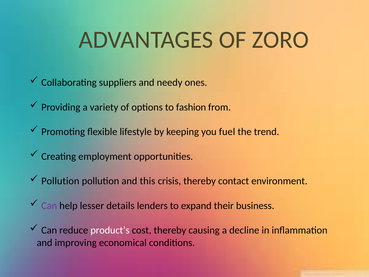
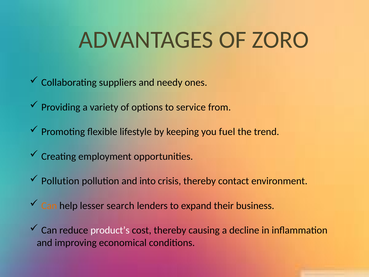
fashion: fashion -> service (191, 107)
this: this -> into (148, 181)
Can colour: purple -> orange (49, 206)
details: details -> search (120, 206)
